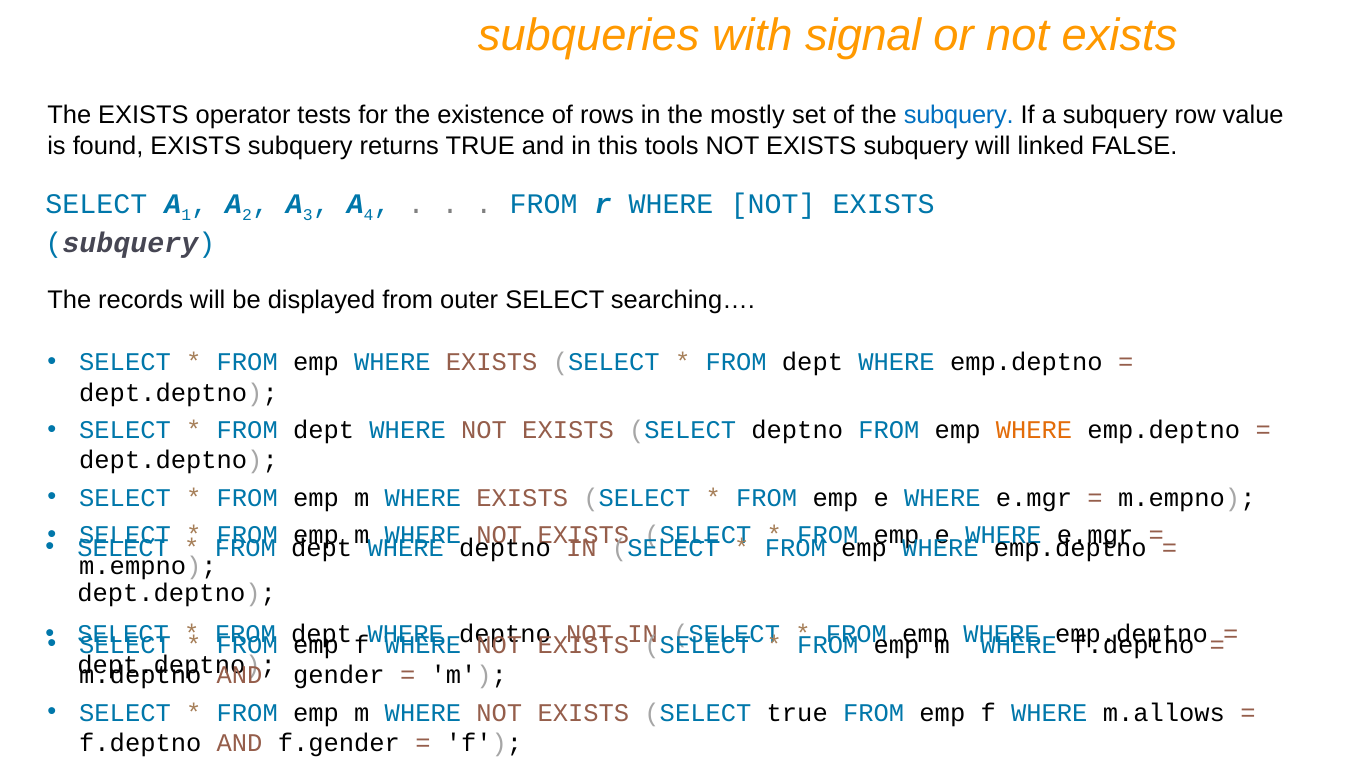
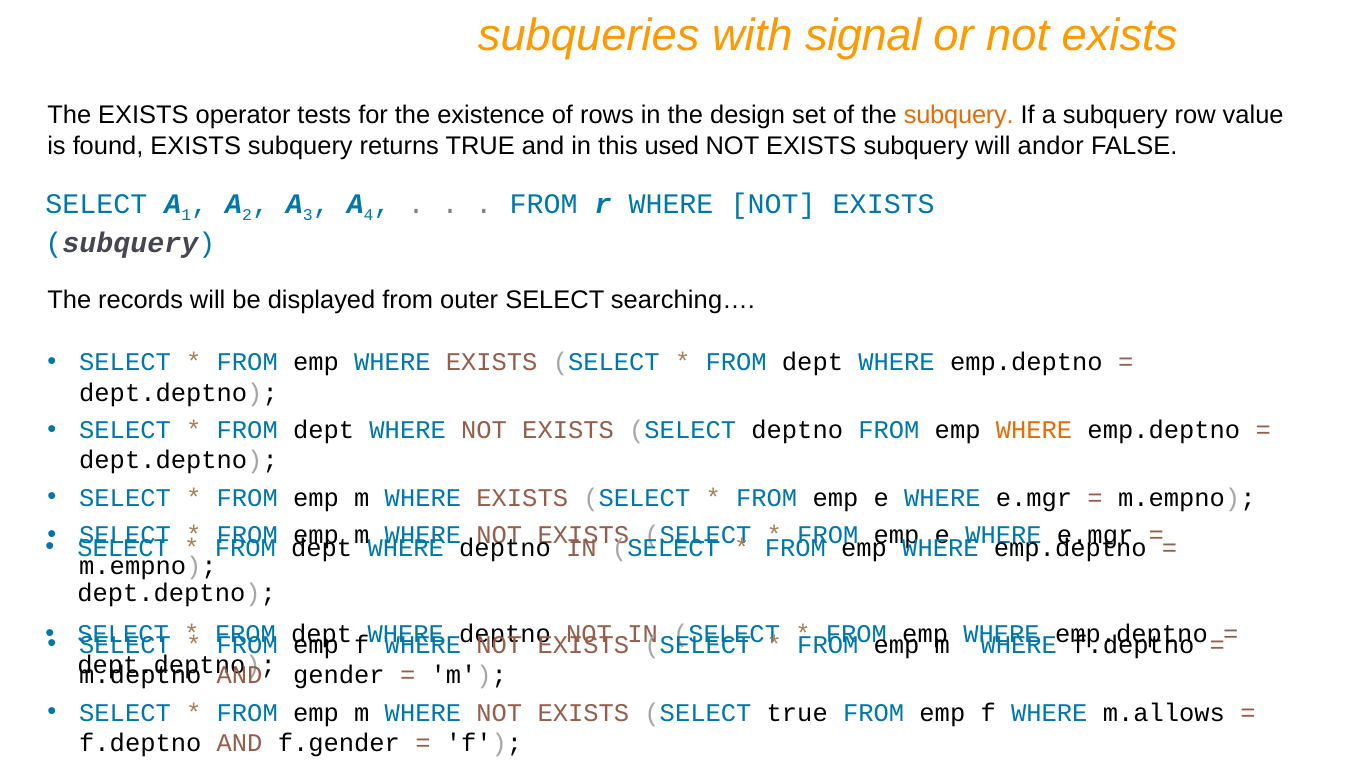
mostly: mostly -> design (748, 115)
subquery colour: blue -> orange (959, 115)
tools: tools -> used (672, 146)
linked: linked -> andor (1051, 146)
